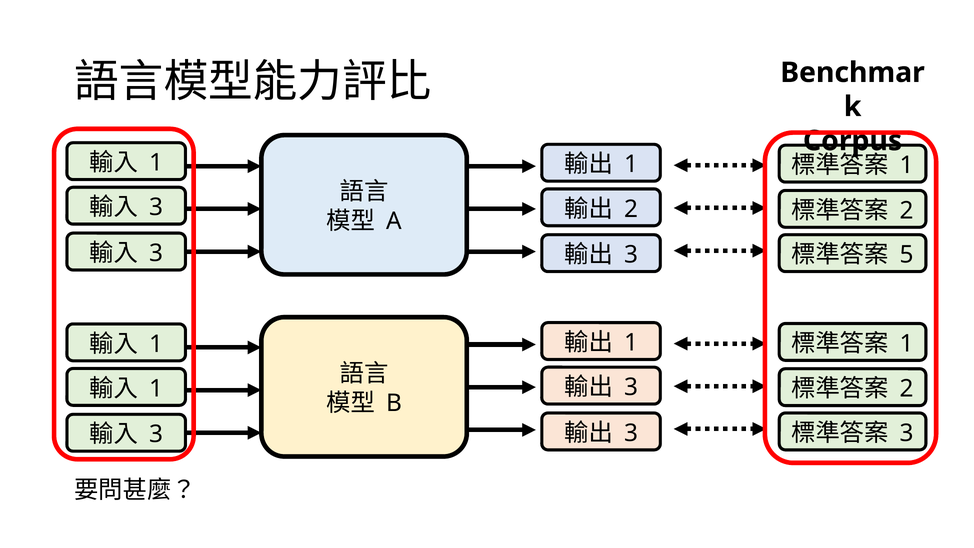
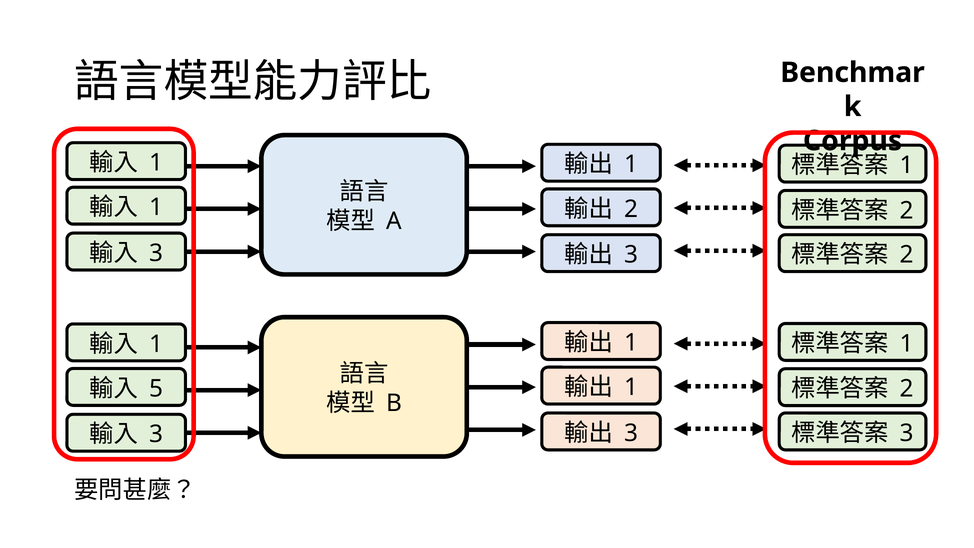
3: 3 -> 1 (156, 207)
5: 5 -> 2 (907, 255)
3: 3 -> 1 (631, 387)
1: 1 -> 5 (156, 389)
